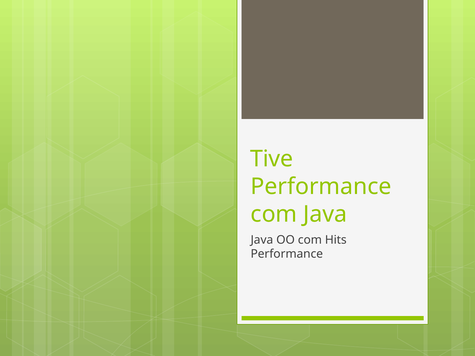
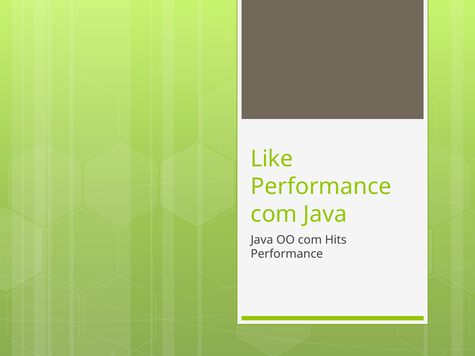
Tive: Tive -> Like (272, 159)
